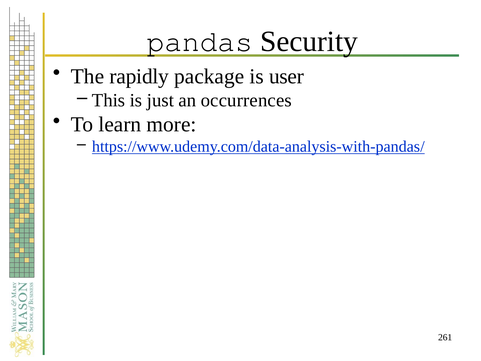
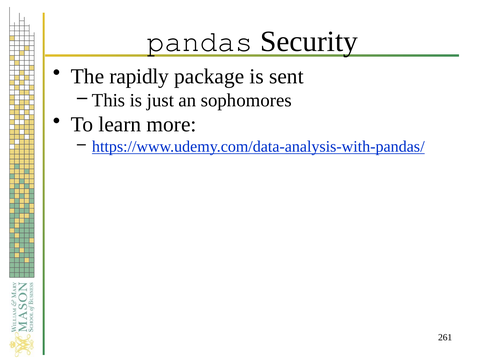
user: user -> sent (286, 76)
occurrences: occurrences -> sophomores (246, 100)
